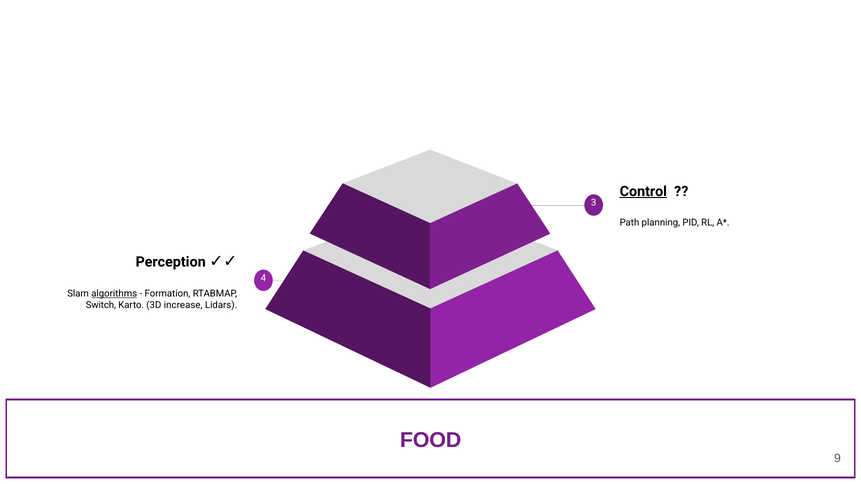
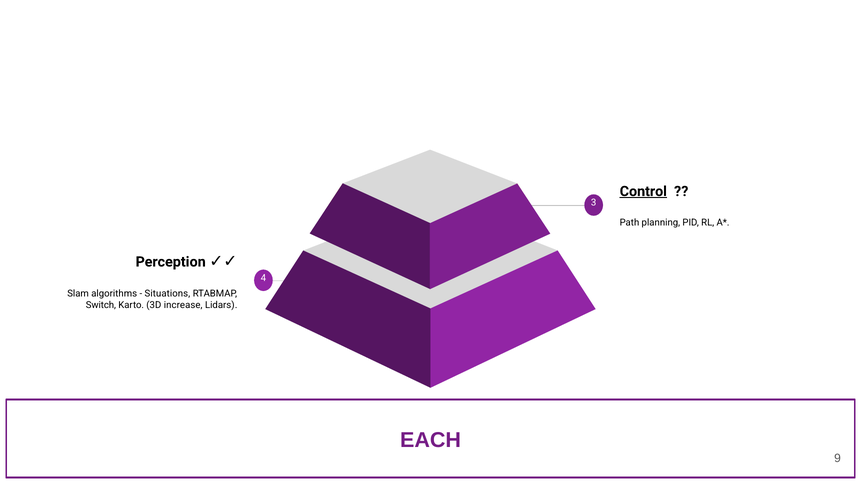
algorithms underline: present -> none (114, 294)
Formation: Formation -> Situations (167, 294)
FOOD: FOOD -> EACH (431, 440)
